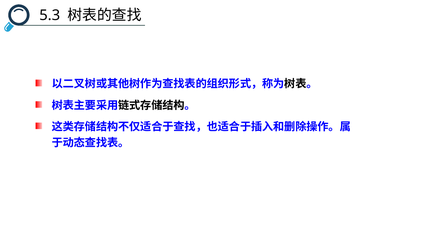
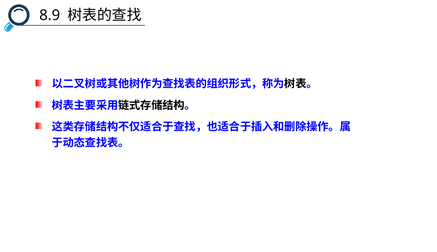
5.3: 5.3 -> 8.9 (50, 15)
